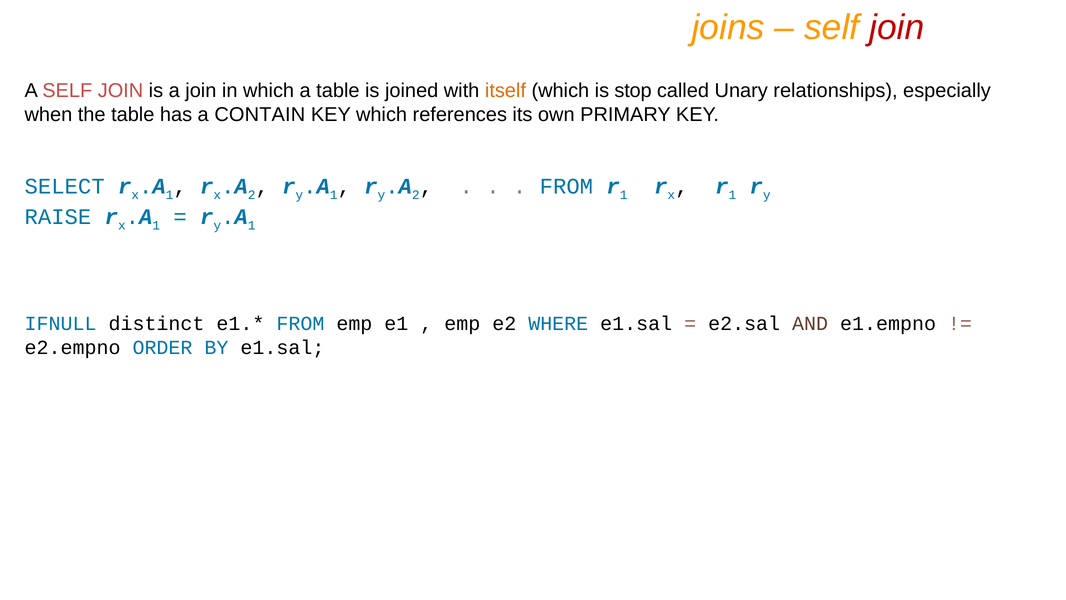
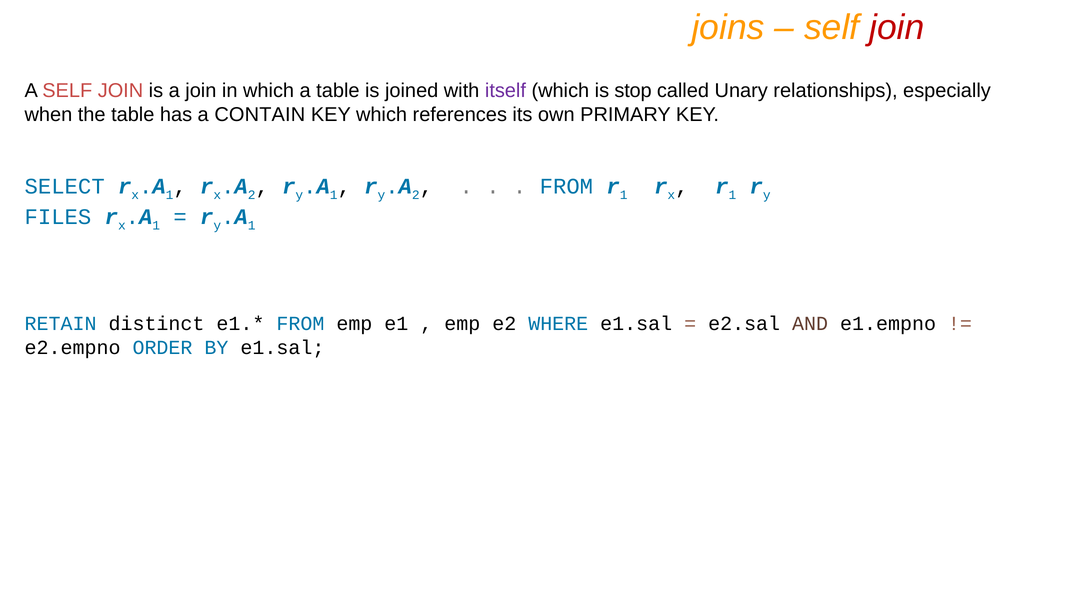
itself colour: orange -> purple (505, 91)
RAISE: RAISE -> FILES (58, 217)
IFNULL: IFNULL -> RETAIN (61, 323)
